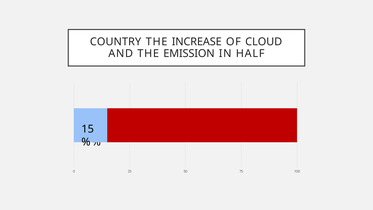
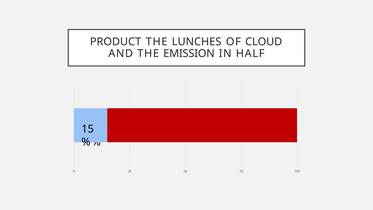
COUNTRY: COUNTRY -> PRODUCT (116, 42)
INCREASE: INCREASE -> LUNCHES (197, 42)
